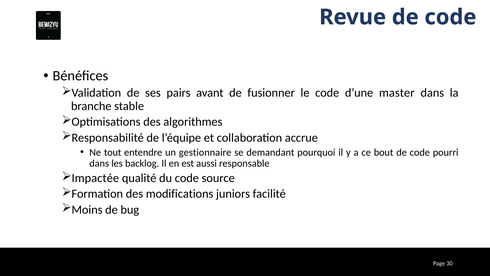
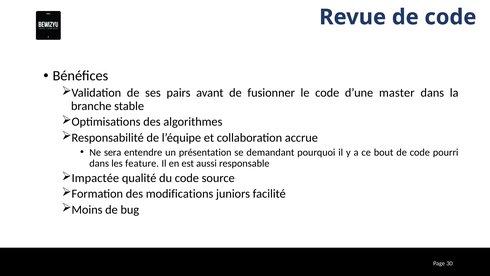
tout: tout -> sera (113, 152)
gestionnaire: gestionnaire -> présentation (205, 152)
backlog: backlog -> feature (142, 163)
